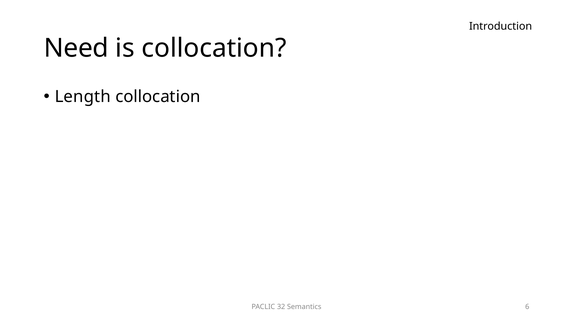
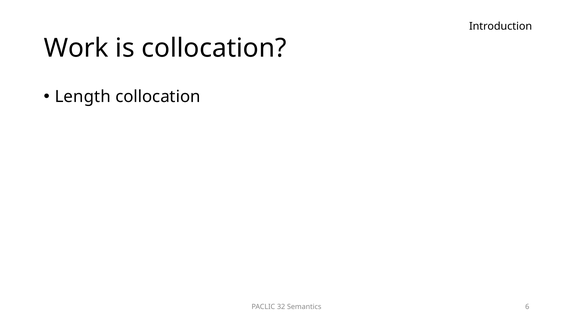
Need: Need -> Work (76, 48)
